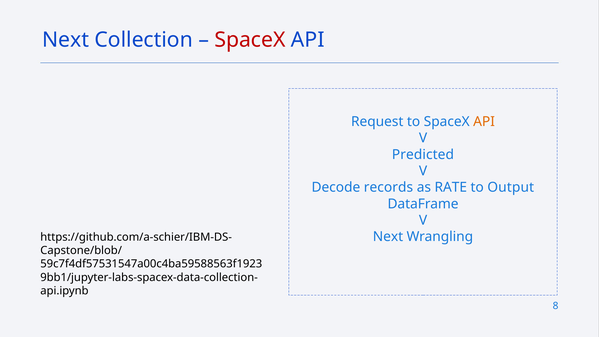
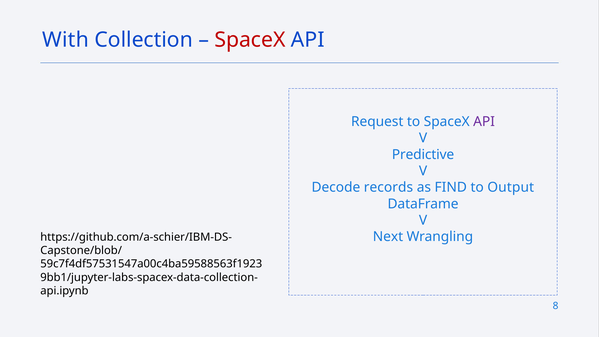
Next: Next -> With (66, 40)
API colour: orange -> purple (484, 122)
Predicted: Predicted -> Predictive (423, 154)
RATE: RATE -> FIND (451, 187)
